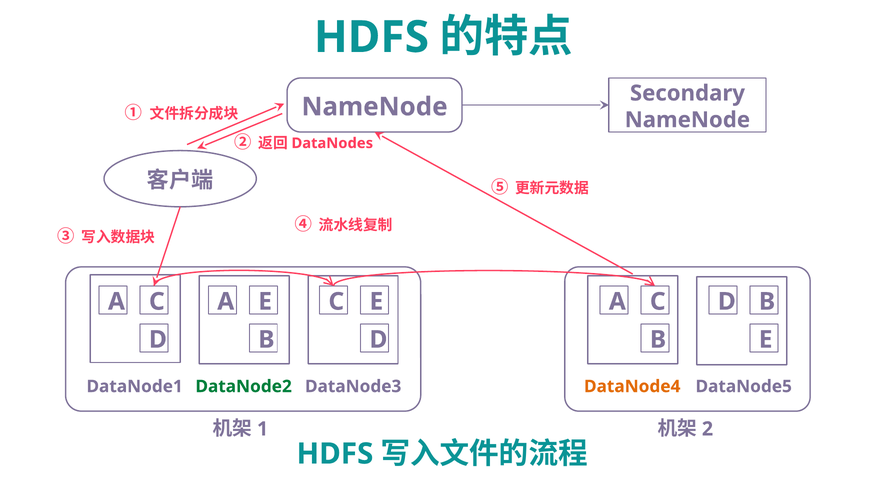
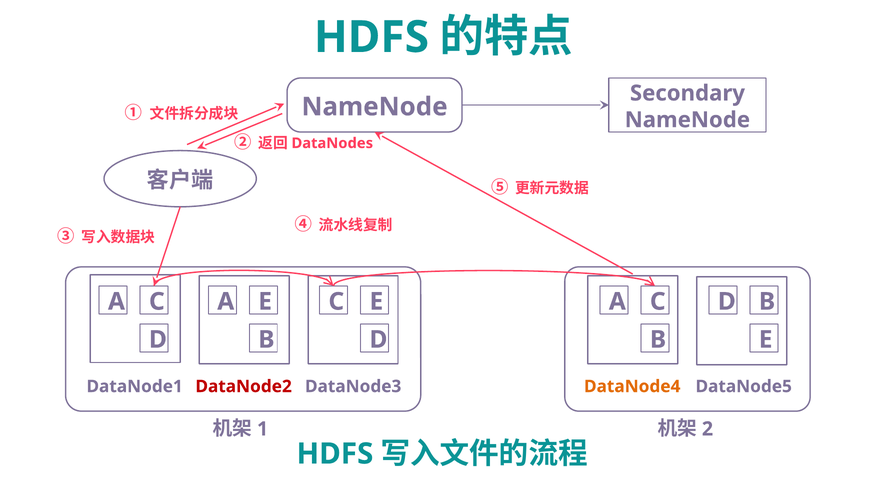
DataNode2 colour: green -> red (244, 386)
